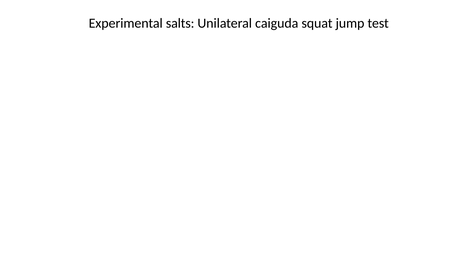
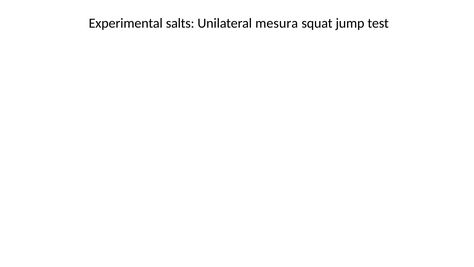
caiguda: caiguda -> mesura (277, 23)
